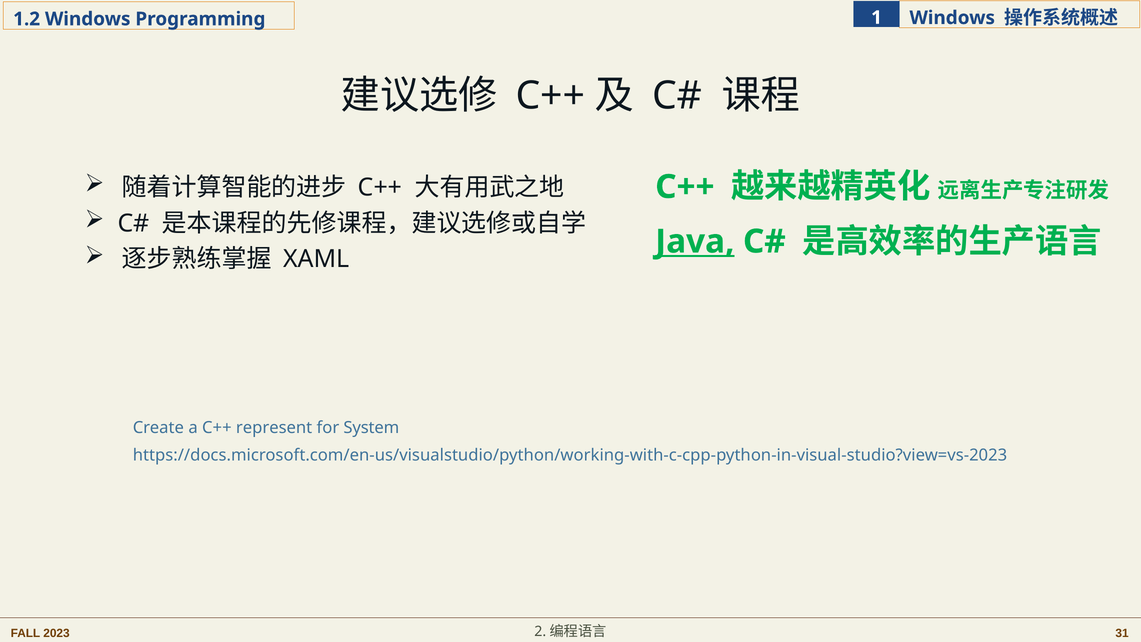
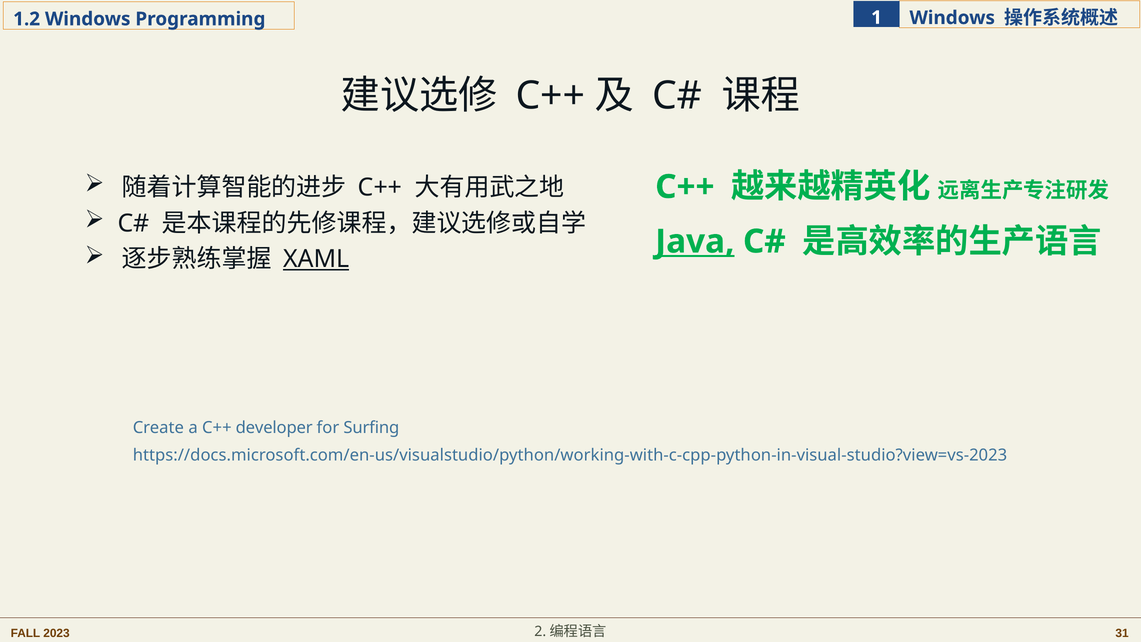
XAML underline: none -> present (316, 259)
represent: represent -> developer (274, 428)
System: System -> Surfing (371, 428)
